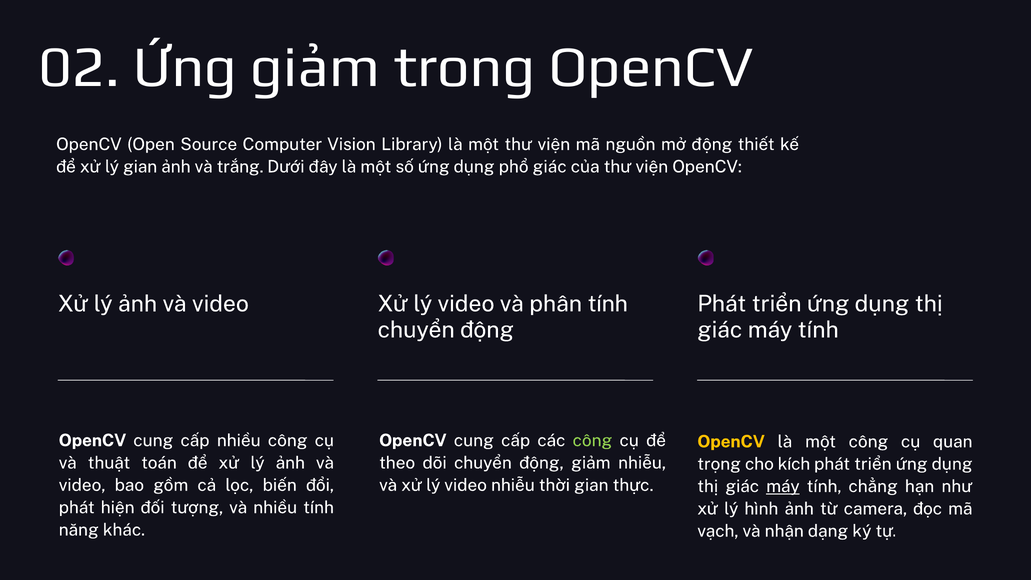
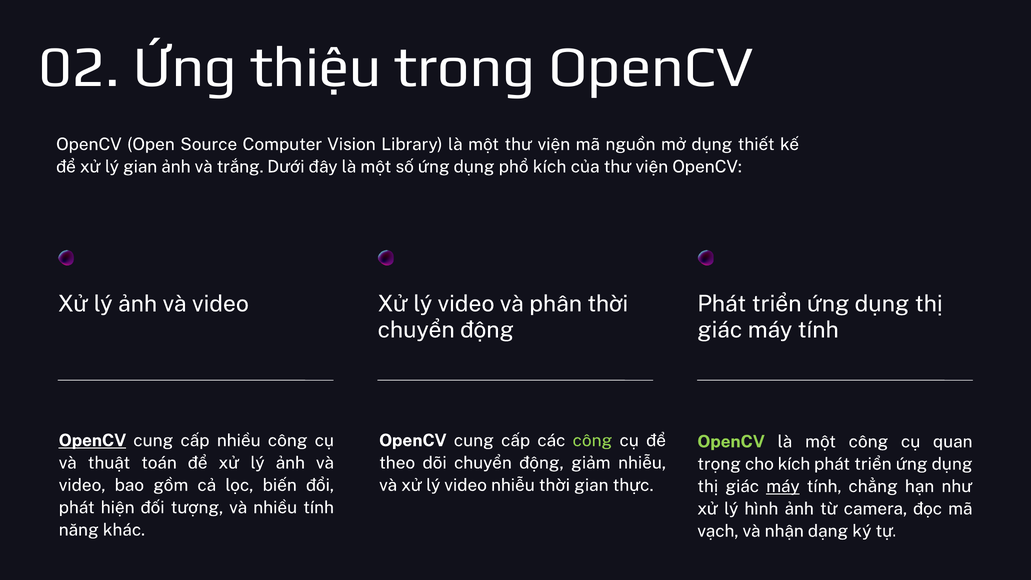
Ứng giảm: giảm -> thiệu (316, 67)
mở động: động -> dụng (712, 144)
phổ giác: giác -> kích (550, 167)
phân tính: tính -> thời (608, 304)
OpenCV underline: none -> present (92, 440)
OpenCV colour: yellow -> light green (731, 442)
